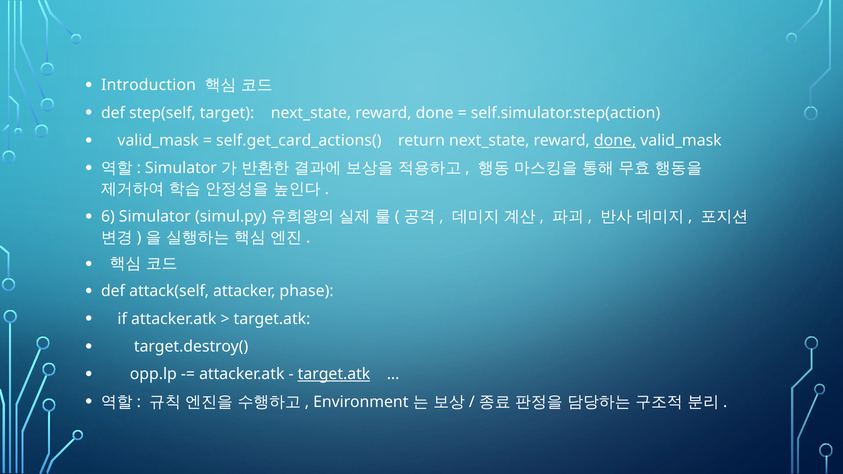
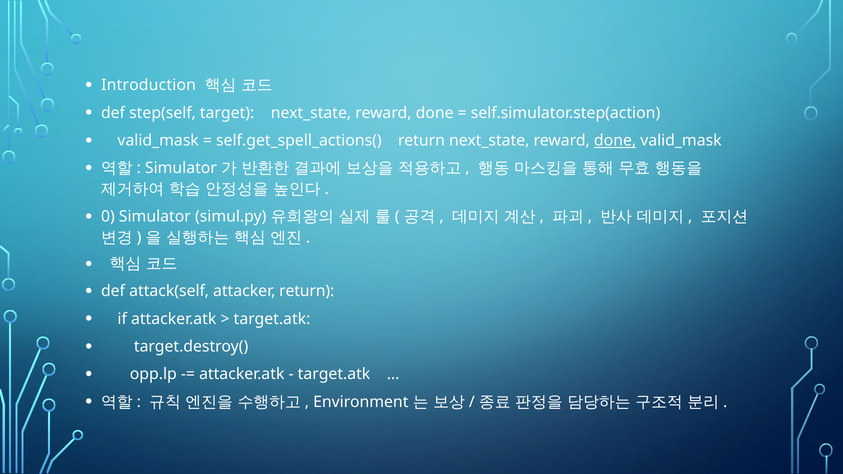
self.get_card_actions(: self.get_card_actions( -> self.get_spell_actions( (299, 141)
6: 6 -> 0 (108, 217)
attacker phase: phase -> return (307, 291)
target.atk underline: present -> none (334, 374)
